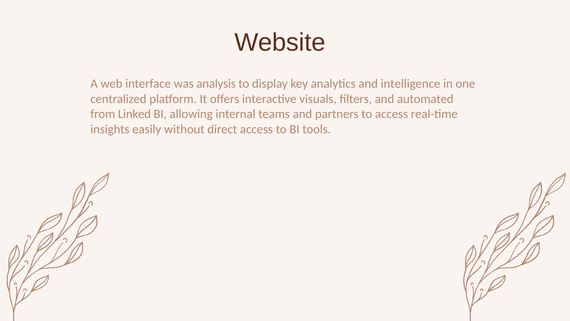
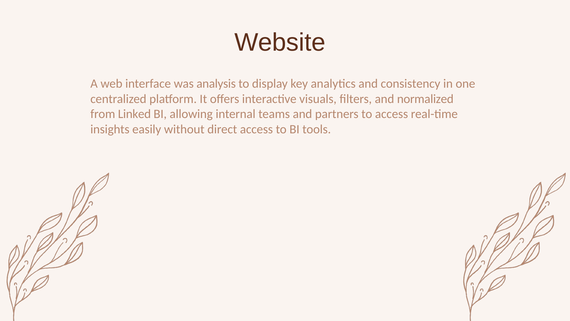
intelligence: intelligence -> consistency (411, 84)
automated: automated -> normalized (425, 99)
